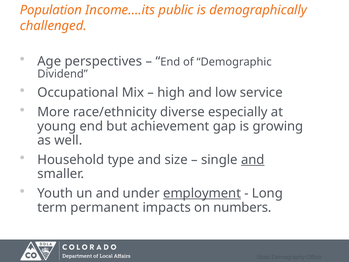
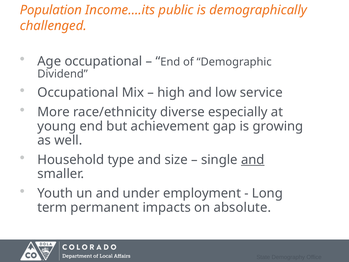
Age perspectives: perspectives -> occupational (103, 61)
employment underline: present -> none (202, 193)
numbers: numbers -> absolute (242, 207)
